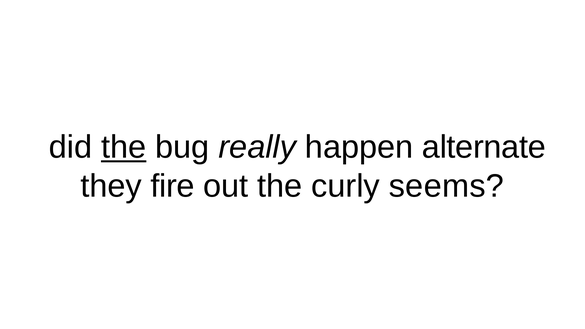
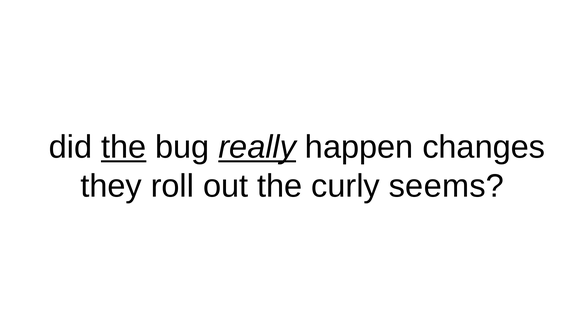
really underline: none -> present (257, 147)
alternate: alternate -> changes (484, 147)
fire: fire -> roll (172, 186)
